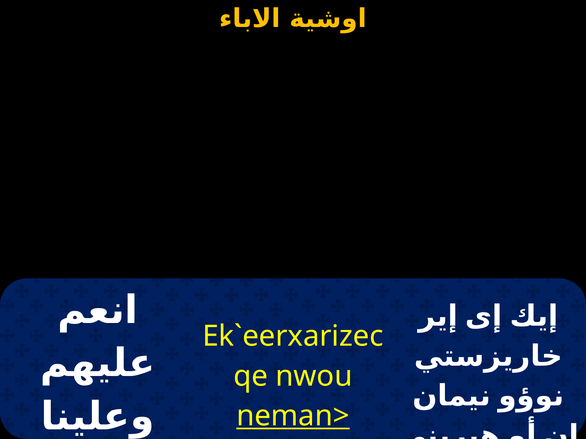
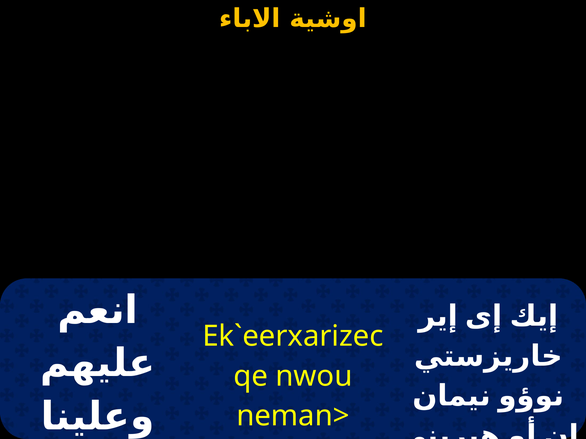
neman> underline: present -> none (293, 416)
